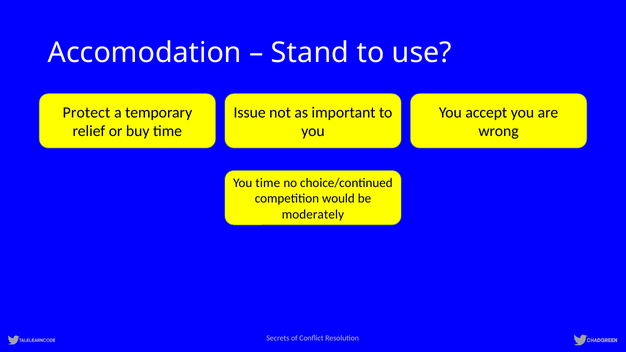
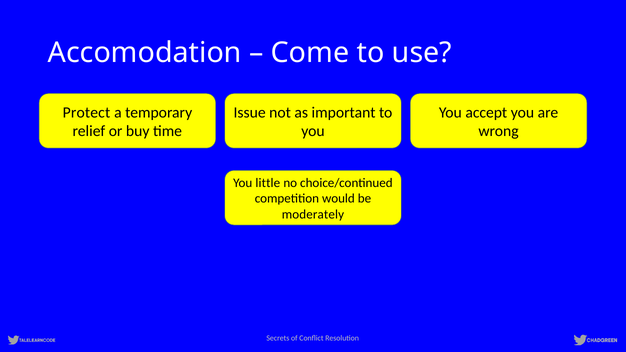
Stand: Stand -> Come (310, 53)
You time: time -> little (268, 183)
